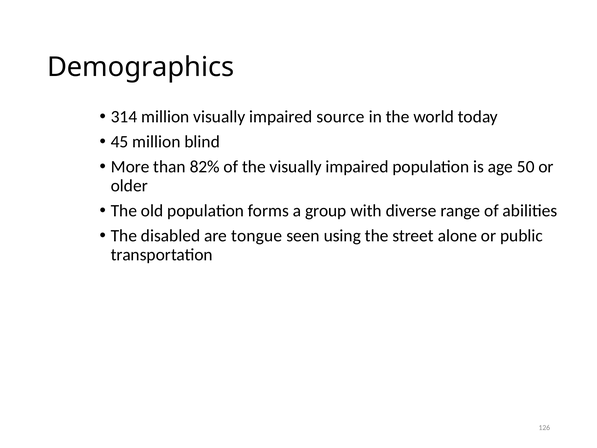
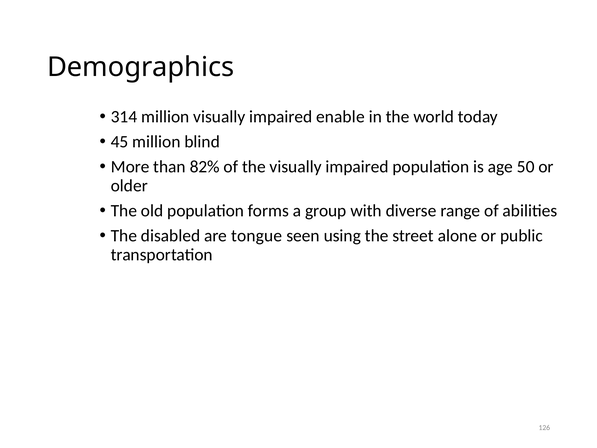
source: source -> enable (340, 117)
